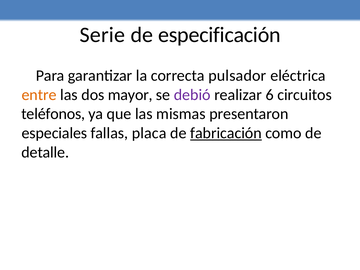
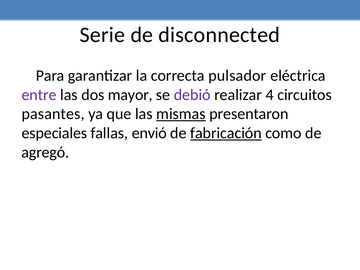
especificación: especificación -> disconnected (219, 35)
entre colour: orange -> purple (39, 95)
6: 6 -> 4 (270, 95)
teléfonos: teléfonos -> pasantes (53, 114)
mismas underline: none -> present (181, 114)
placa: placa -> envió (149, 133)
detalle: detalle -> agregó (45, 152)
